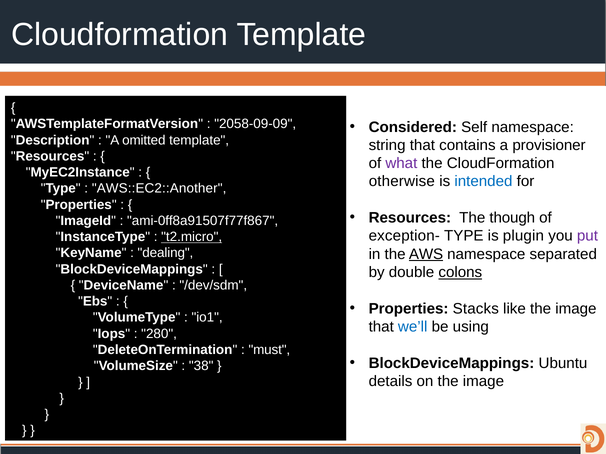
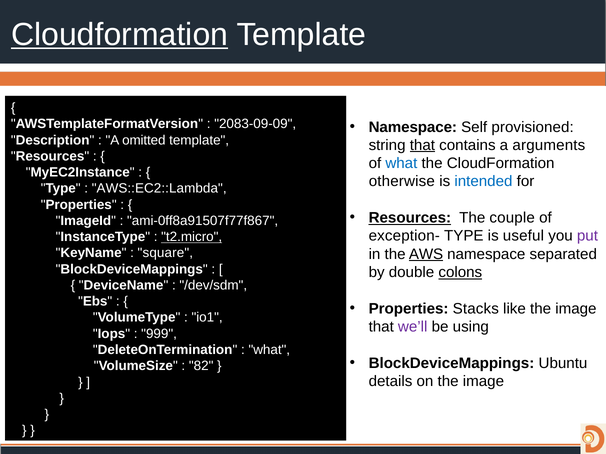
Cloudformation underline: none -> present (120, 35)
2058-09-09: 2058-09-09 -> 2083-09-09 (255, 124)
Considered: Considered -> Namespace (413, 127)
Self namespace: namespace -> provisioned (533, 127)
that underline: none -> present (422, 145)
provisioner: provisioner -> arguments (549, 145)
what colour: purple -> blue (401, 164)
AWS::EC2::Another: AWS::EC2::Another -> AWS::EC2::Lambda (159, 189)
Resources underline: none -> present (410, 218)
though: though -> couple (512, 218)
plugin: plugin -> useful (523, 236)
dealing: dealing -> square (165, 253)
we’ll colour: blue -> purple (413, 327)
280: 280 -> 999 (159, 334)
must: must -> what (269, 350)
38: 38 -> 82 (201, 366)
